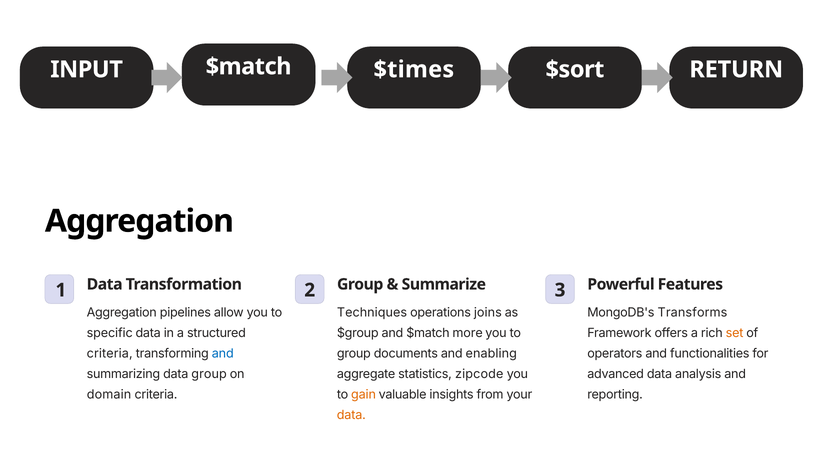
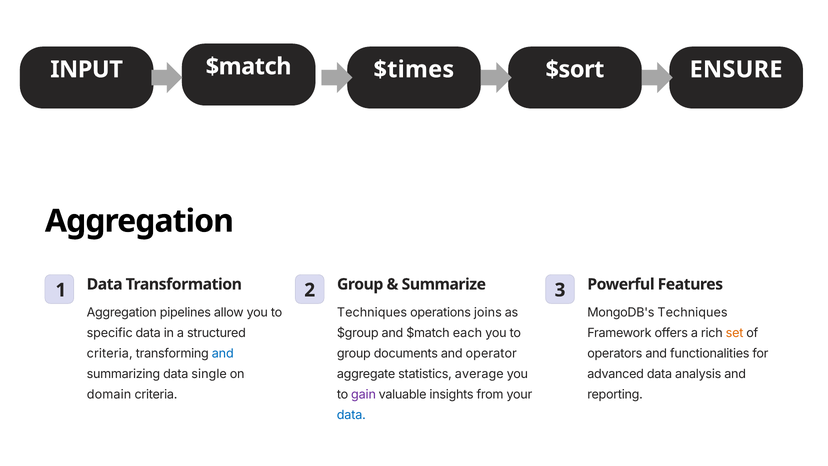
RETURN: RETURN -> ENSURE (736, 69)
MongoDB's Transforms: Transforms -> Techniques (693, 312)
more: more -> each (467, 333)
enabling: enabling -> operator (491, 353)
data group: group -> single (209, 374)
zipcode: zipcode -> average (479, 374)
gain colour: orange -> purple (363, 394)
data colour: orange -> blue (351, 415)
